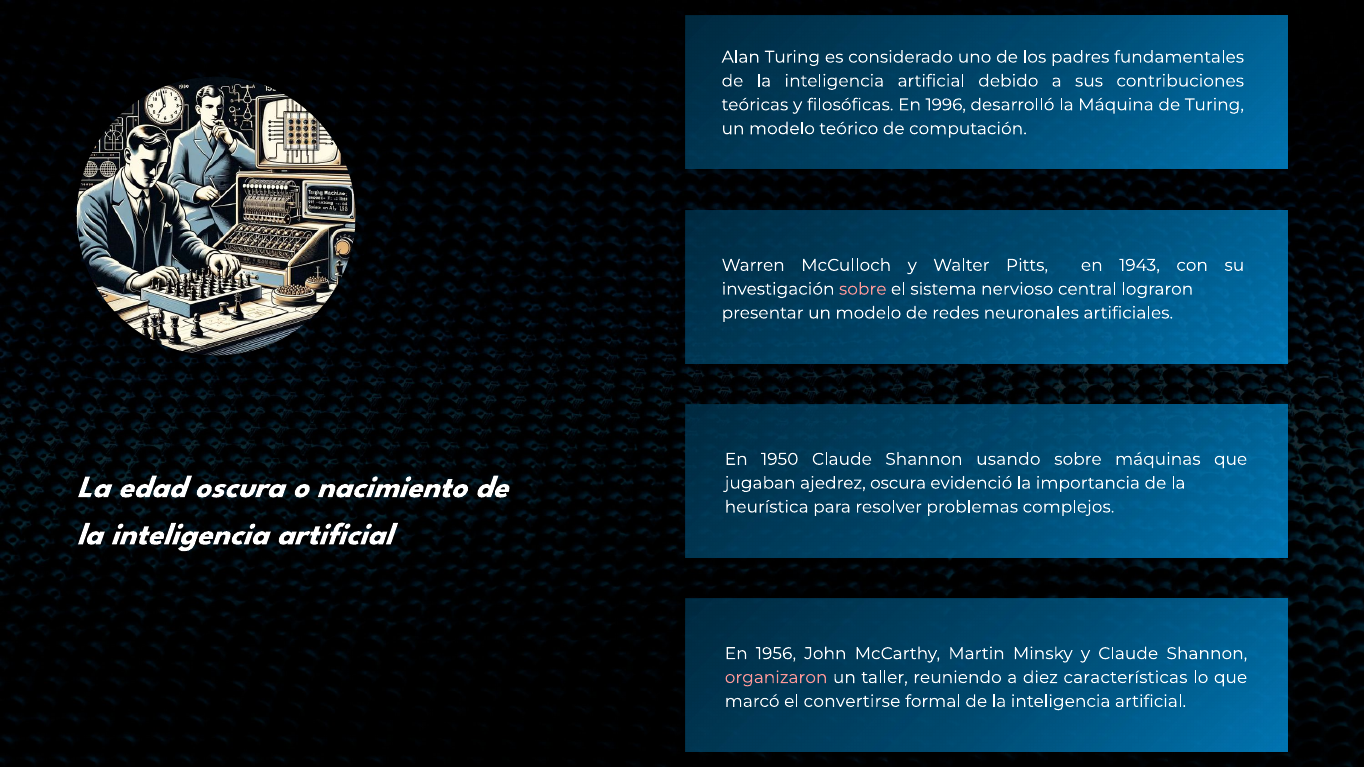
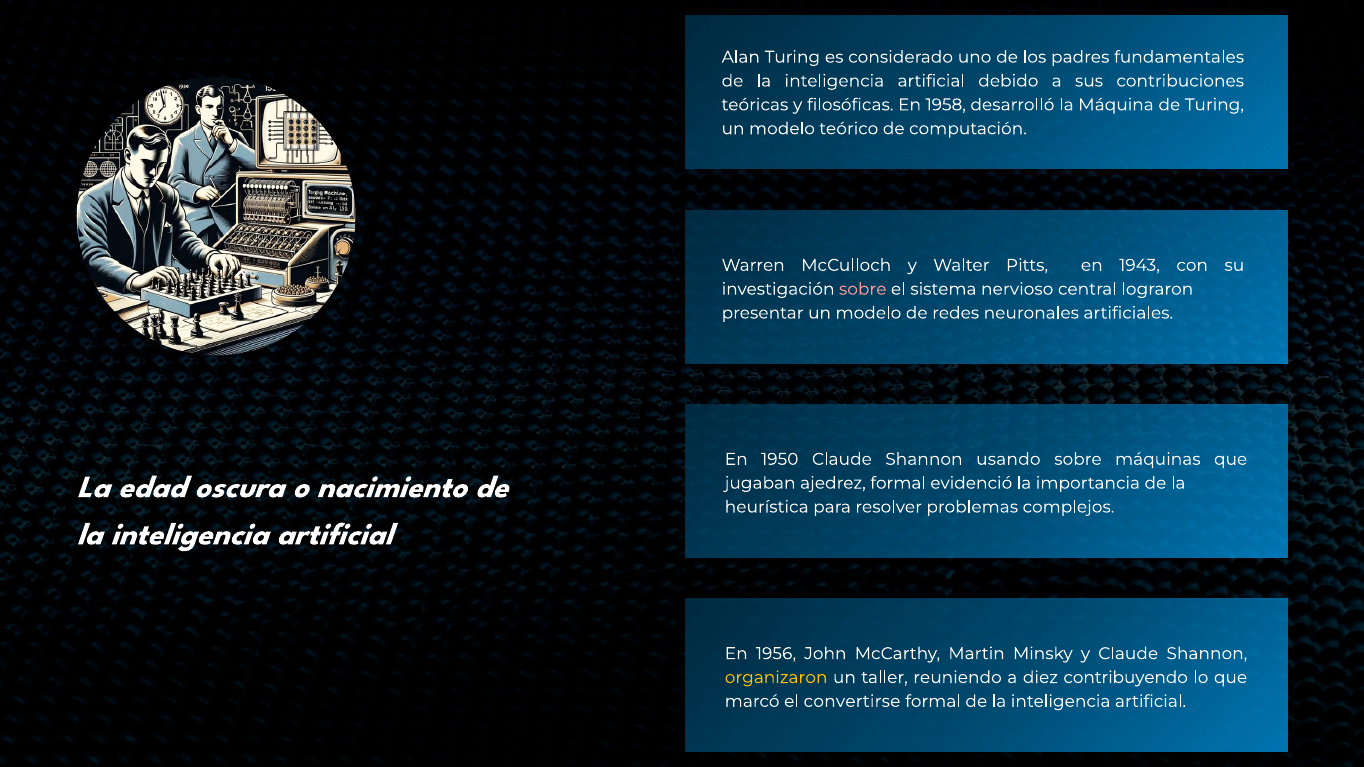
1996: 1996 -> 1958 (946, 105)
ajedrez oscura: oscura -> formal (898, 483)
organizaron colour: pink -> yellow (776, 678)
características: características -> contribuyendo (1126, 678)
